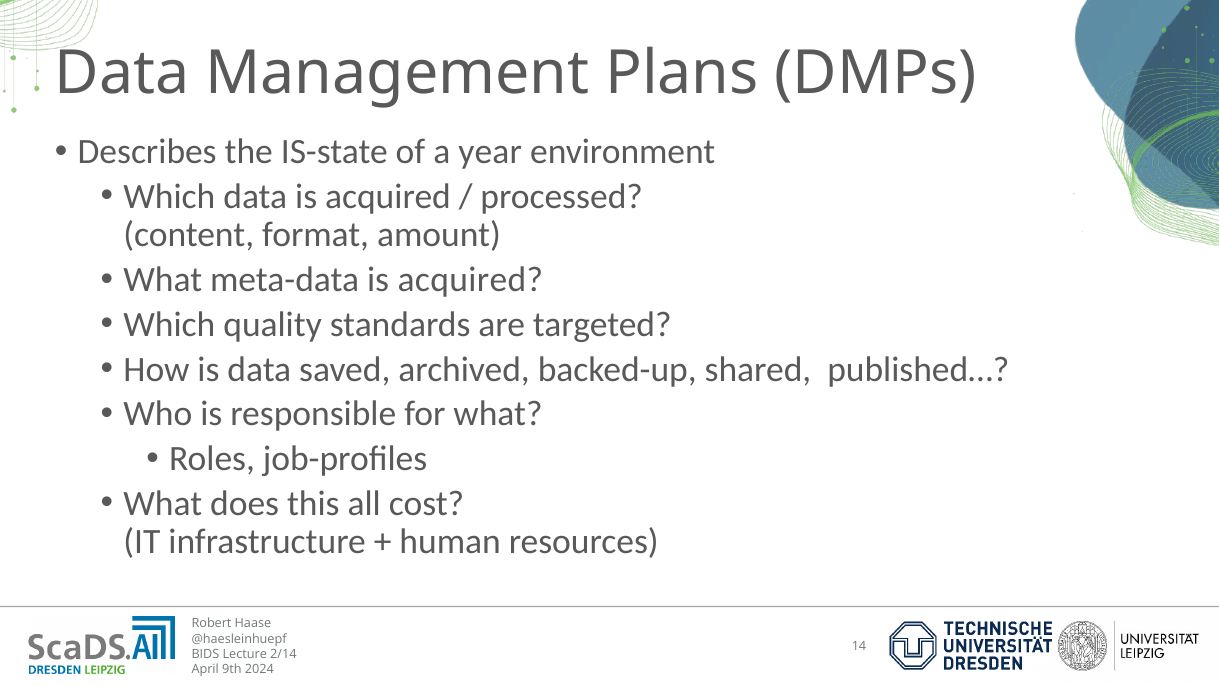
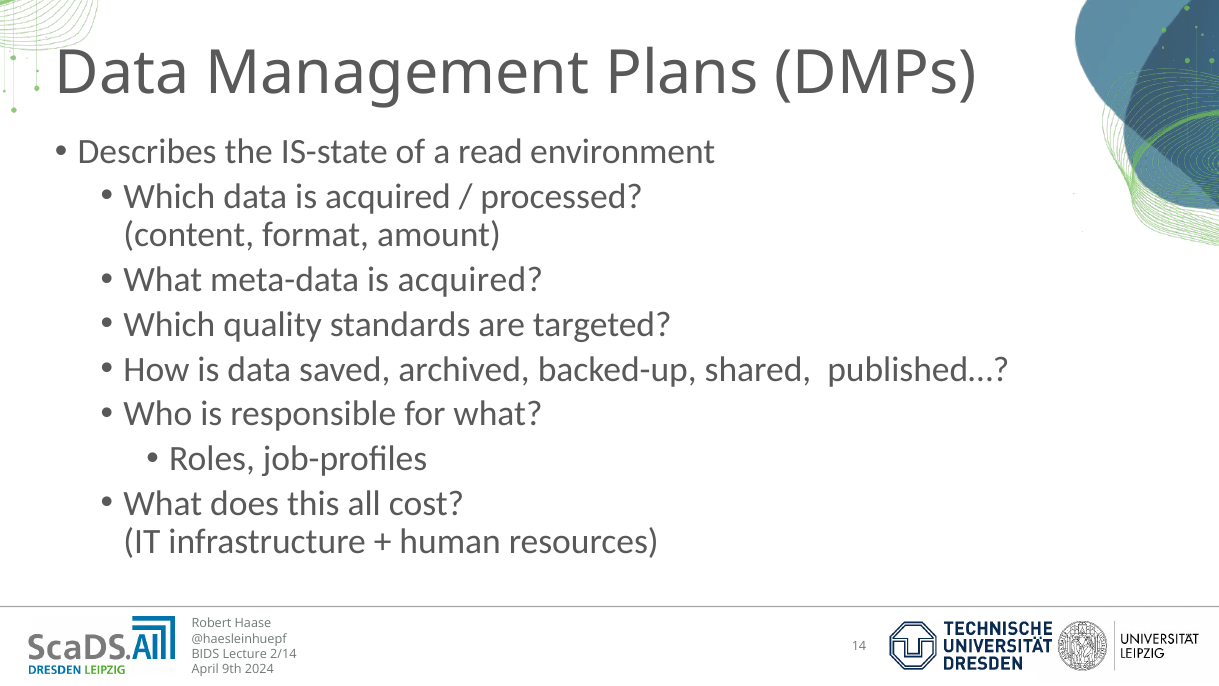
year: year -> read (490, 152)
